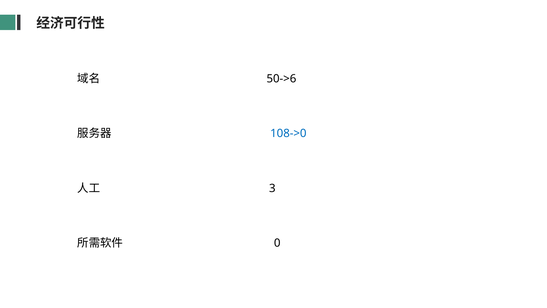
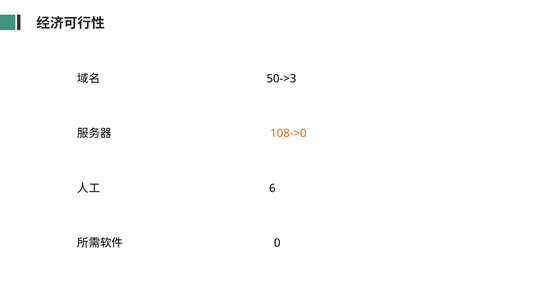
50->6: 50->6 -> 50->3 (281, 79)
108->0 colour: blue -> orange (288, 133)
3: 3 -> 6 (272, 188)
